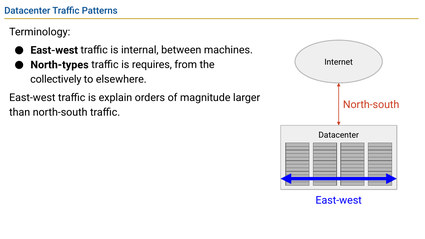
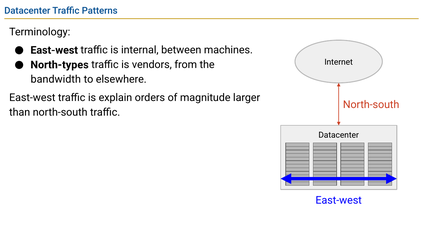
requires: requires -> vendors (152, 65)
collectively: collectively -> bandwidth (56, 79)
